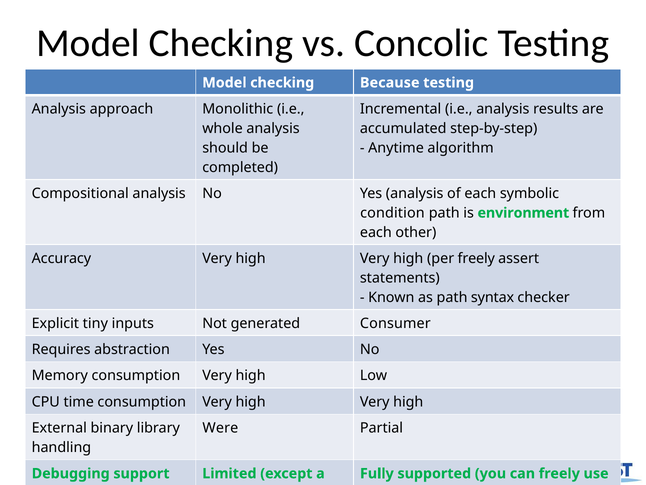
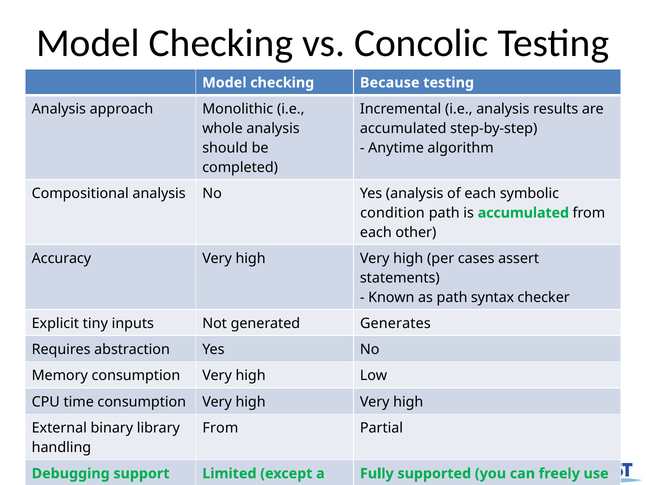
is environment: environment -> accumulated (523, 213)
per freely: freely -> cases (476, 258)
Consumer: Consumer -> Generates (395, 323)
Were: Were -> From (220, 428)
